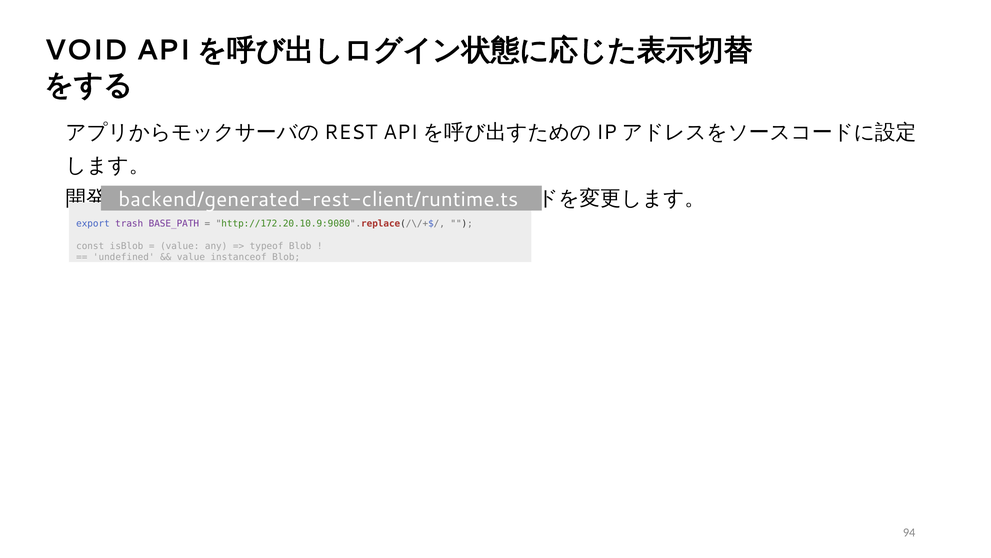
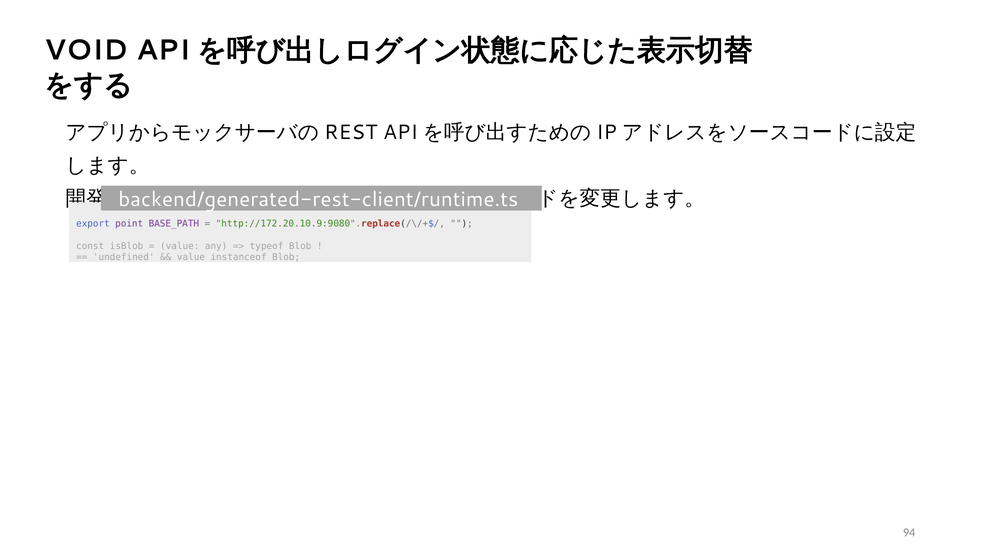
trash: trash -> point (129, 223)
